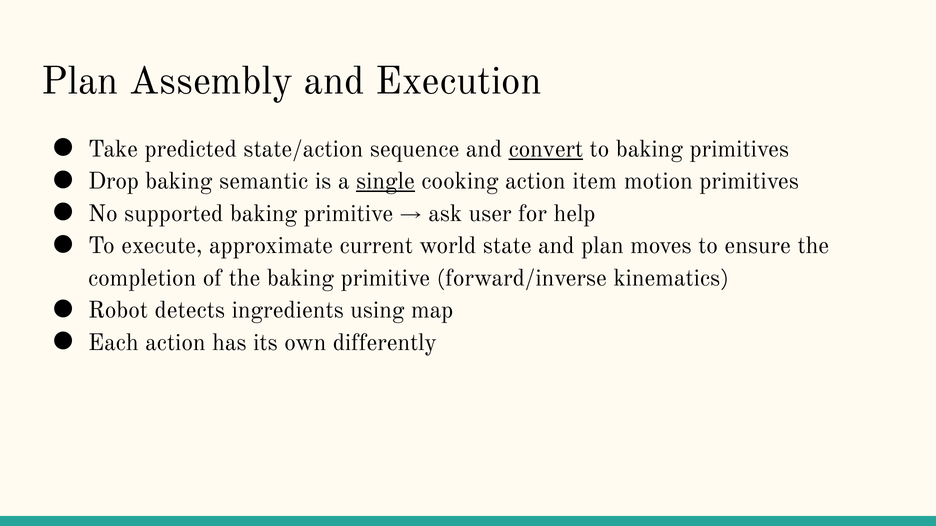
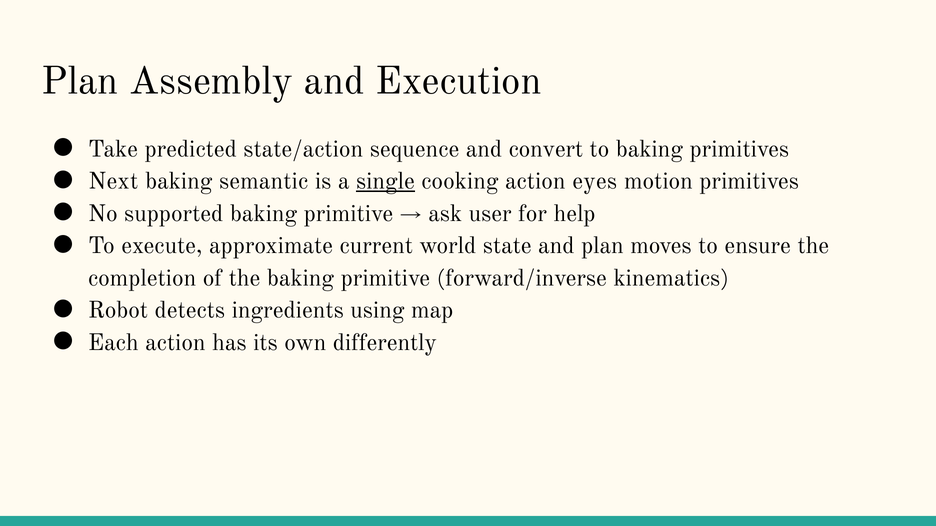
convert underline: present -> none (546, 149)
Drop: Drop -> Next (113, 181)
item: item -> eyes (595, 181)
